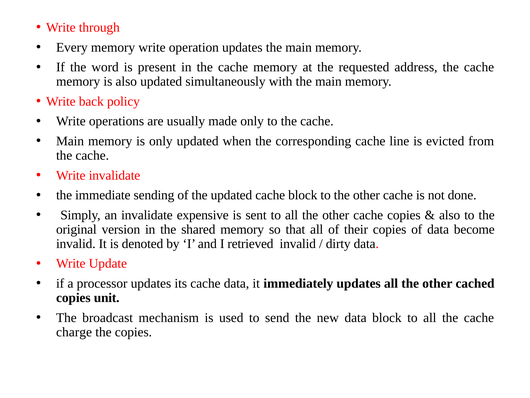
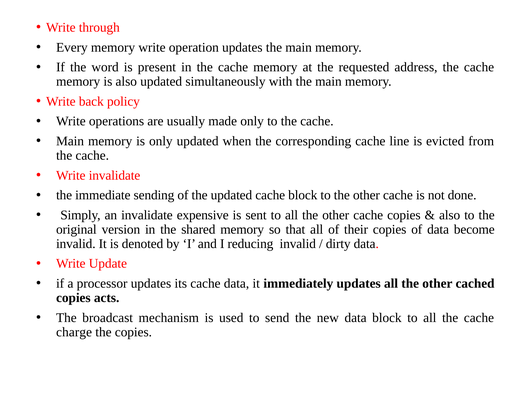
retrieved: retrieved -> reducing (250, 243)
unit: unit -> acts (107, 297)
